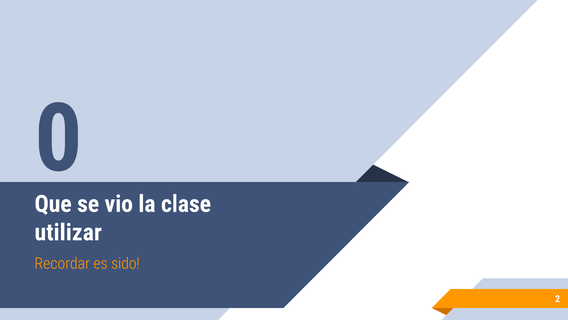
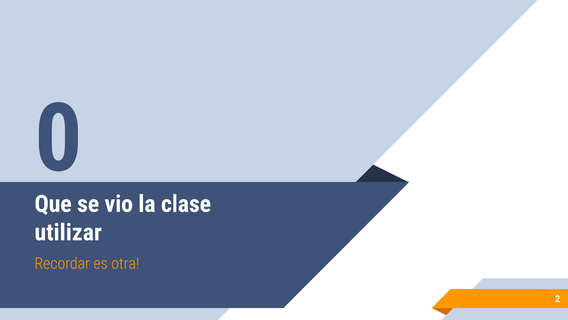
sido: sido -> otra (125, 263)
